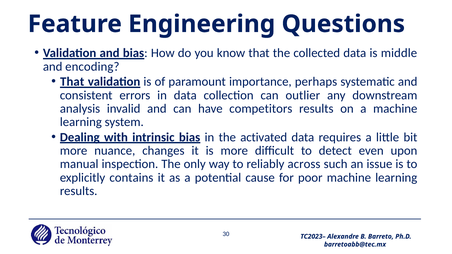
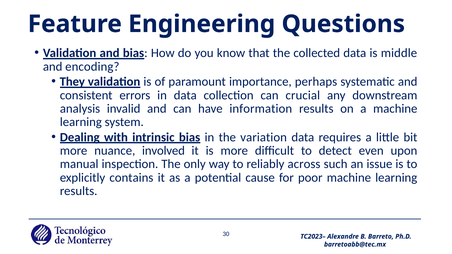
That: That -> They (72, 82)
outlier: outlier -> crucial (303, 95)
competitors: competitors -> information (261, 109)
activated: activated -> variation (264, 137)
changes: changes -> involved (163, 151)
